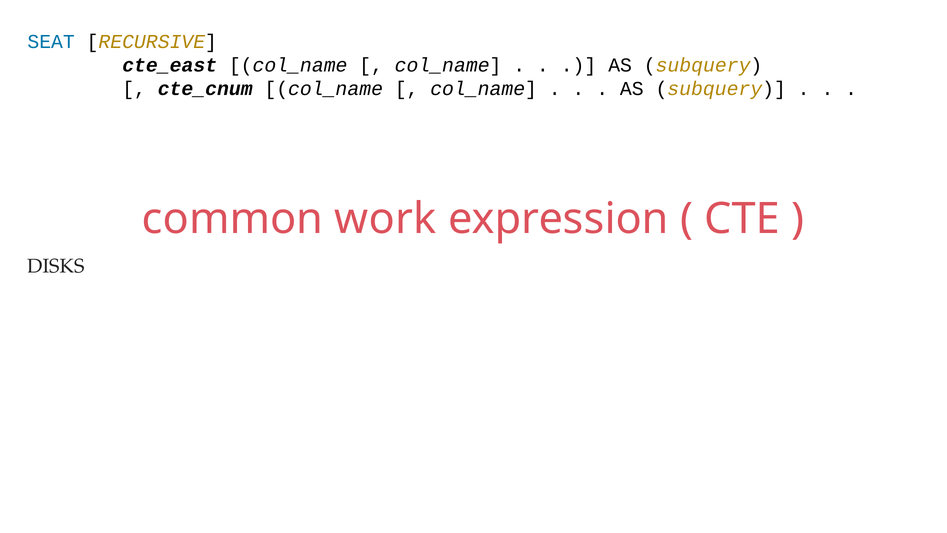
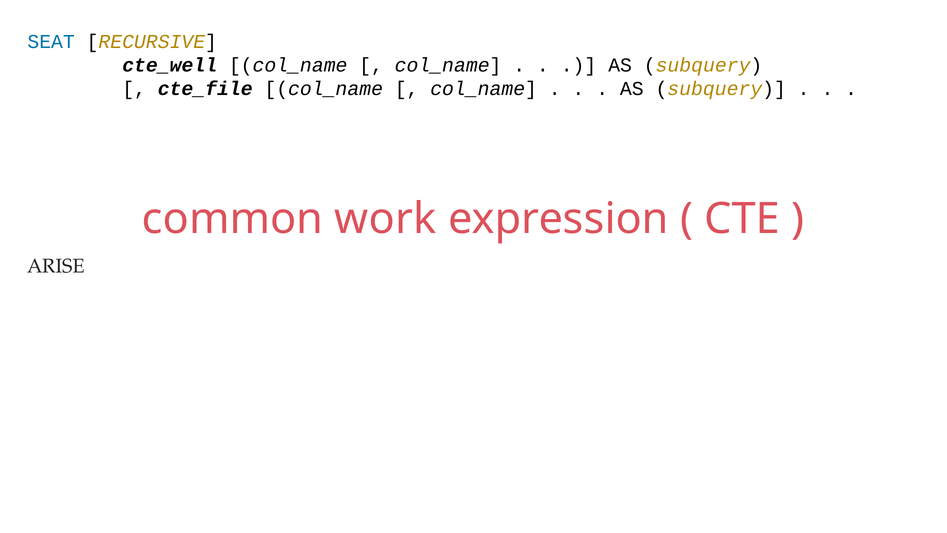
cte_east: cte_east -> cte_well (170, 65)
cte_cnum: cte_cnum -> cte_file (205, 89)
DISKS: DISKS -> ARISE (56, 266)
